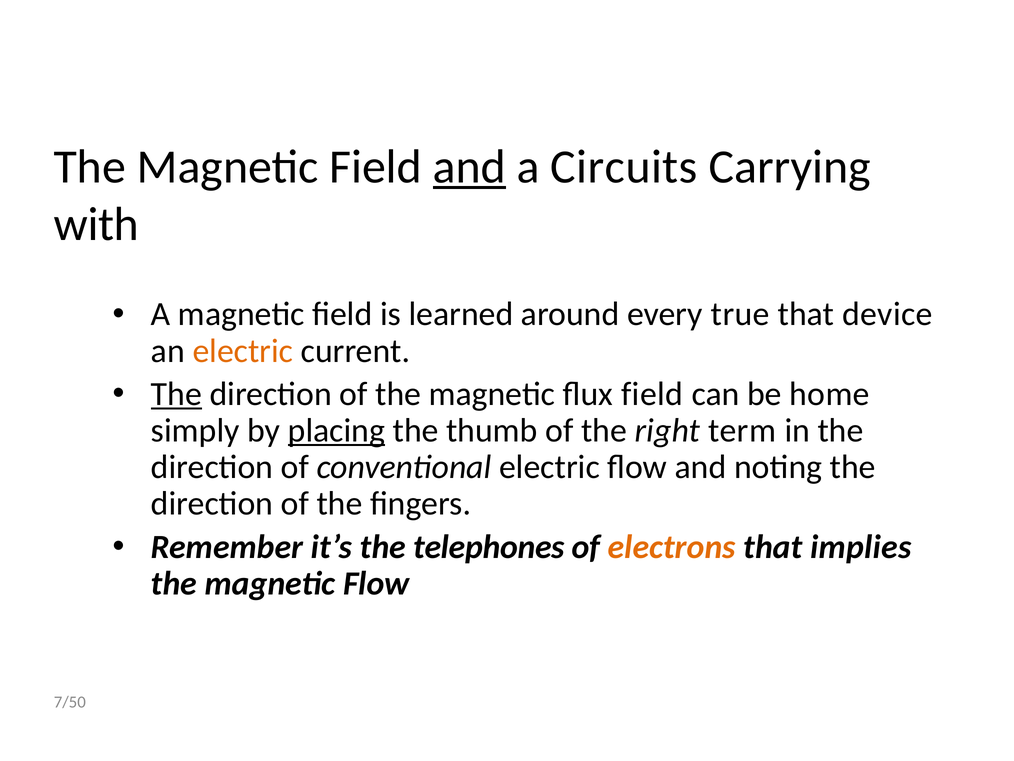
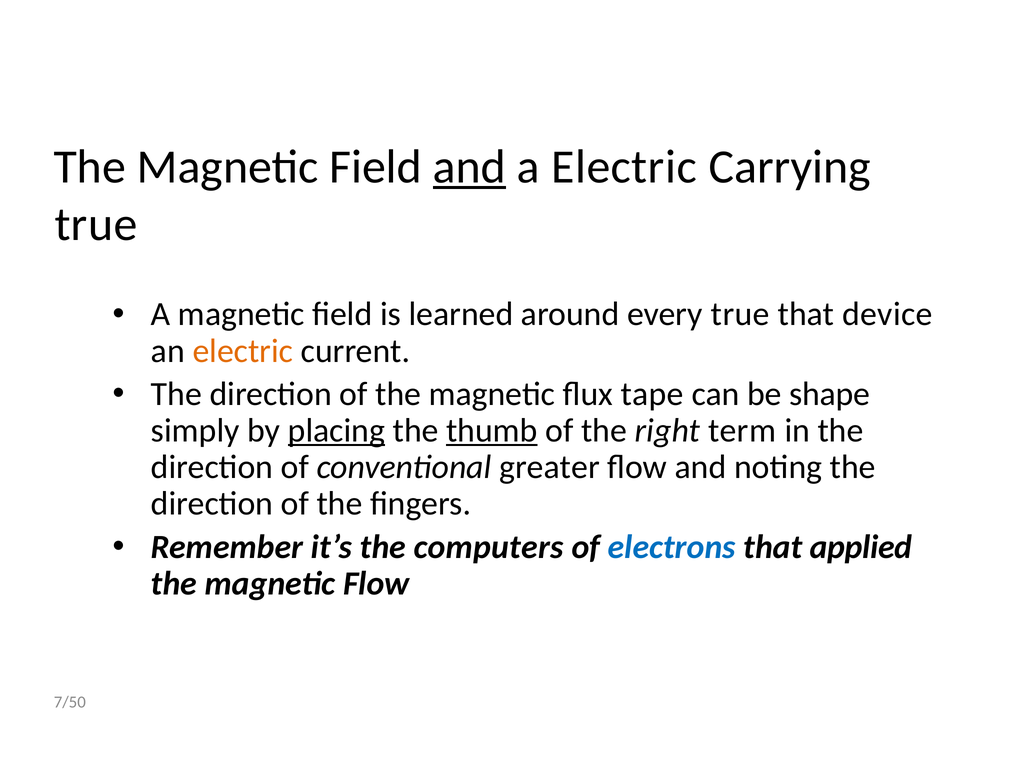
a Circuits: Circuits -> Electric (624, 167)
with: with -> true (96, 224)
The underline: present -> none (176, 394)
flux field: field -> tape (652, 394)
home: home -> shape (830, 394)
thumb underline: none -> present (492, 430)
conventional electric: electric -> greater (549, 467)
telephones: telephones -> computers (489, 547)
electrons colour: orange -> blue (672, 547)
implies: implies -> applied (861, 547)
